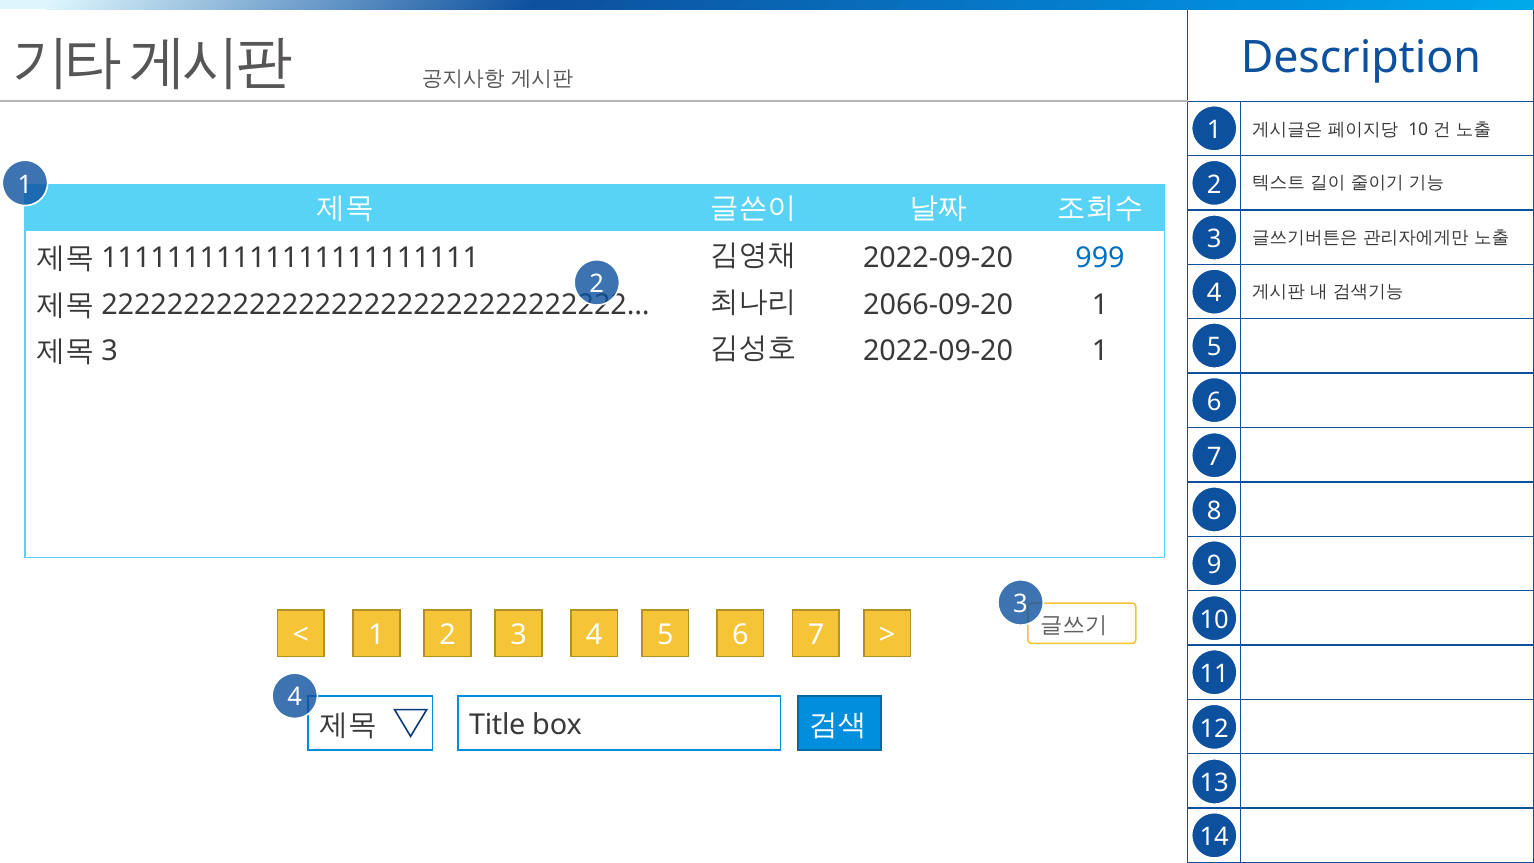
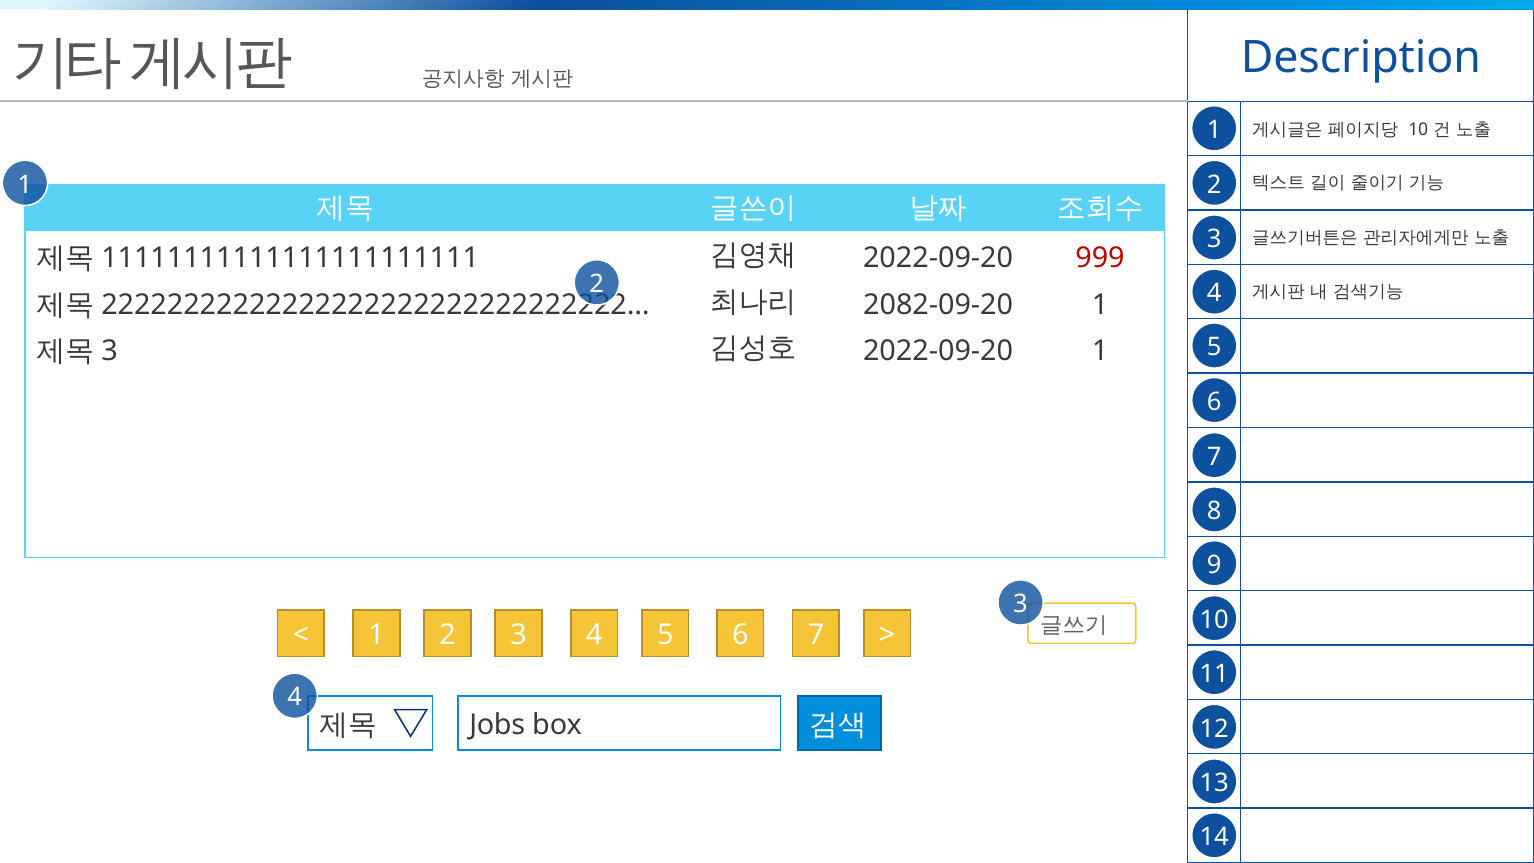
999 colour: blue -> red (1100, 258)
2066-09-20: 2066-09-20 -> 2082-09-20 (938, 305)
Title: Title -> Jobs (497, 725)
